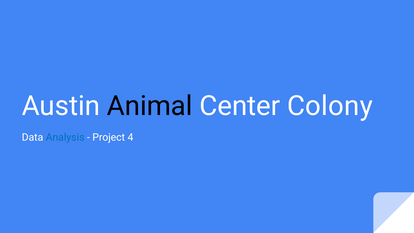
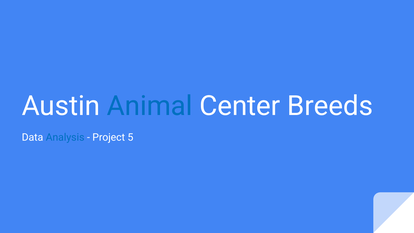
Animal colour: black -> blue (150, 106)
Colony: Colony -> Breeds (330, 106)
4: 4 -> 5 (130, 137)
